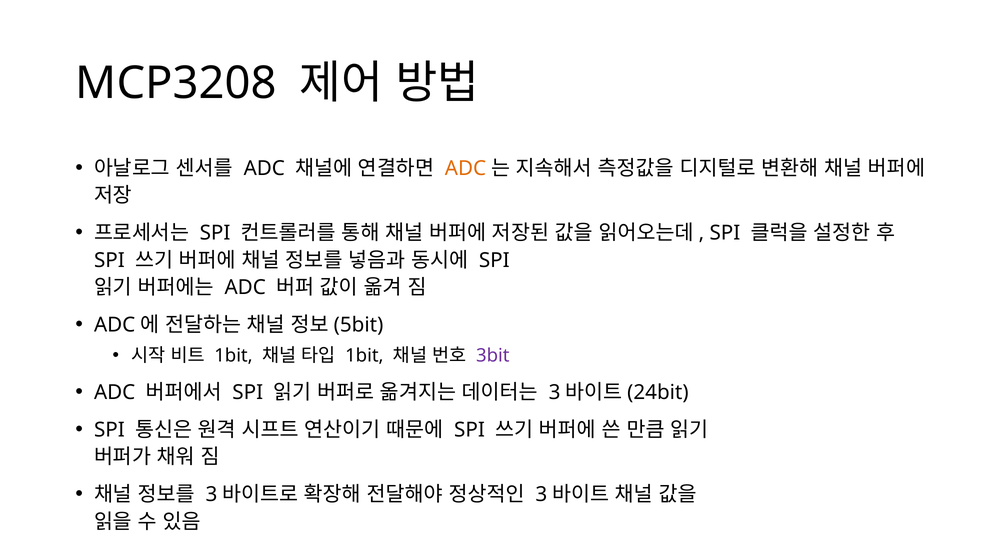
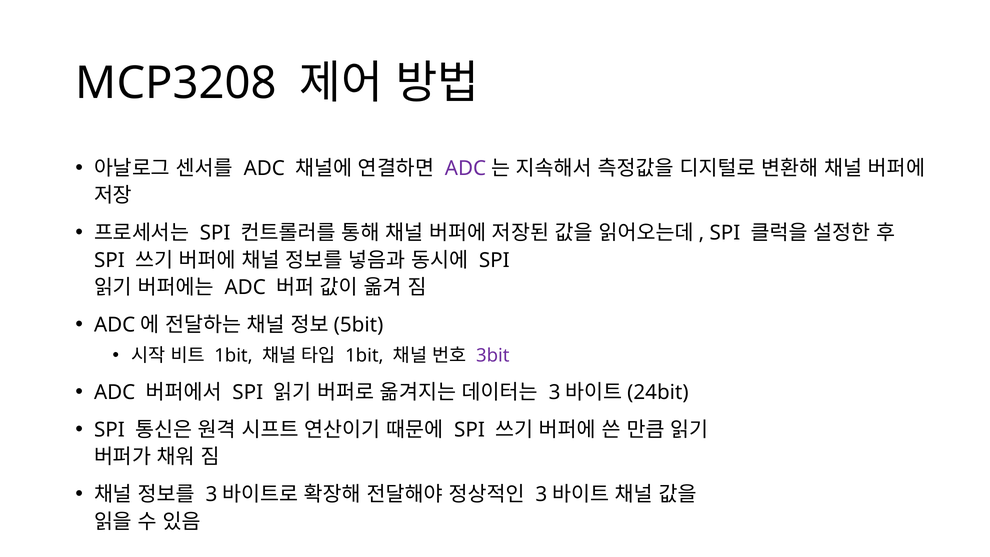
ADC colour: orange -> purple (465, 168)
